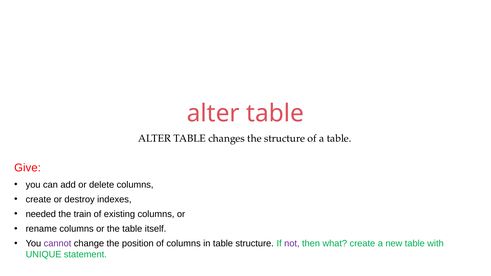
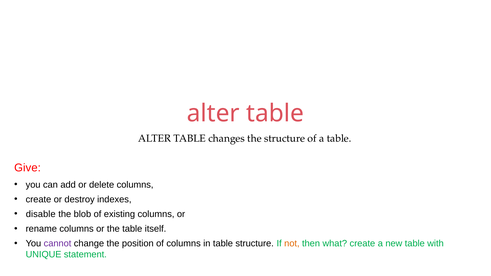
needed: needed -> disable (41, 214)
train: train -> blob (82, 214)
not colour: purple -> orange (292, 244)
